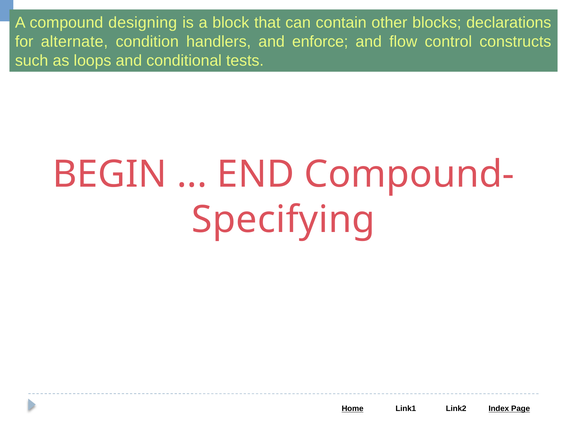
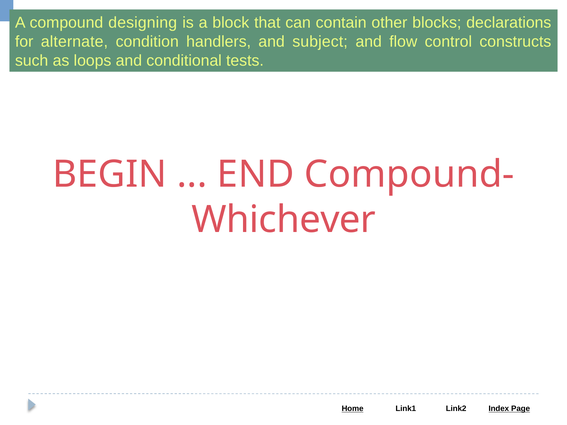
enforce: enforce -> subject (320, 42)
Specifying: Specifying -> Whichever (284, 220)
